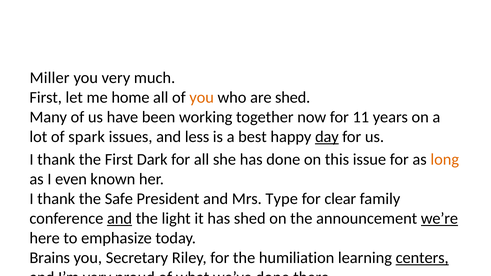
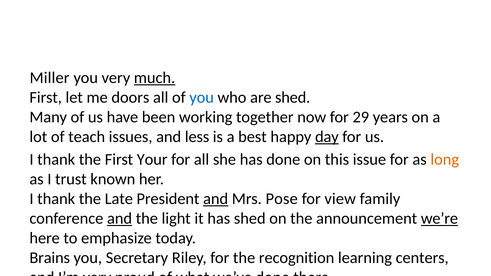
much underline: none -> present (155, 78)
me home: home -> doors (130, 98)
you colour: orange -> blue (202, 98)
11: 11 -> 29 (361, 117)
of spark: spark -> teach (87, 137)
First Dark: Dark -> Your (152, 160)
even: even -> trust (71, 179)
the Safe: Safe -> Late (119, 199)
and underline: none -> present (216, 199)
Type: Type -> Pose (282, 199)
clear: clear -> view (340, 199)
humiliation: humiliation -> recognition (297, 258)
centers underline: present -> none (422, 258)
